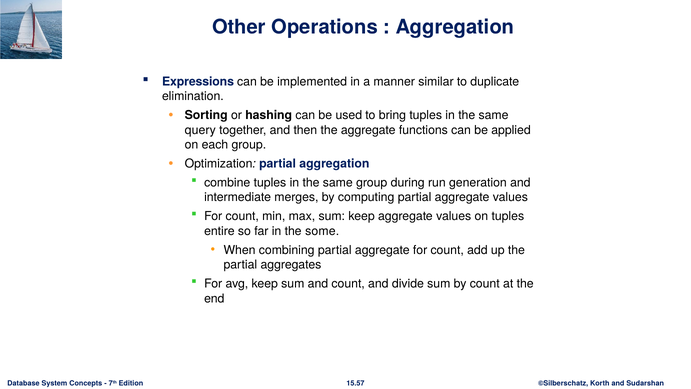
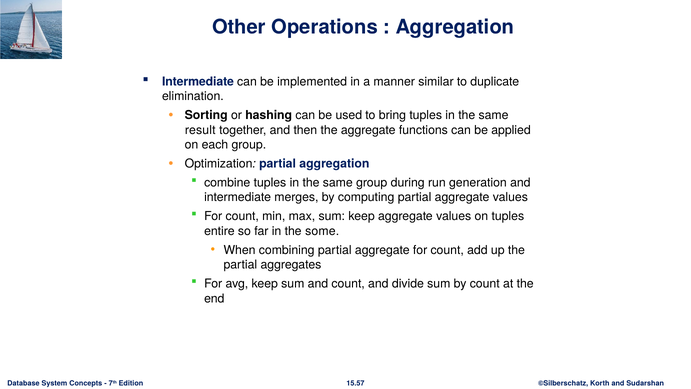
Expressions: Expressions -> Intermediate (198, 82)
query: query -> result (200, 130)
